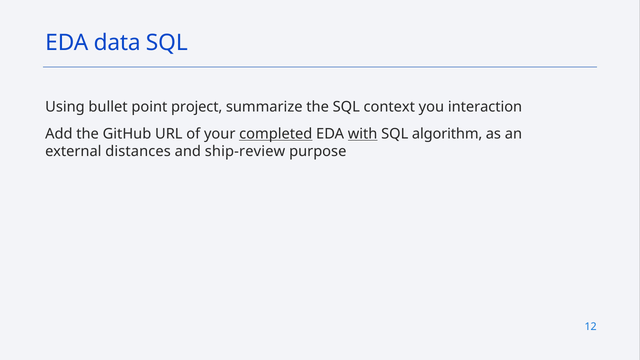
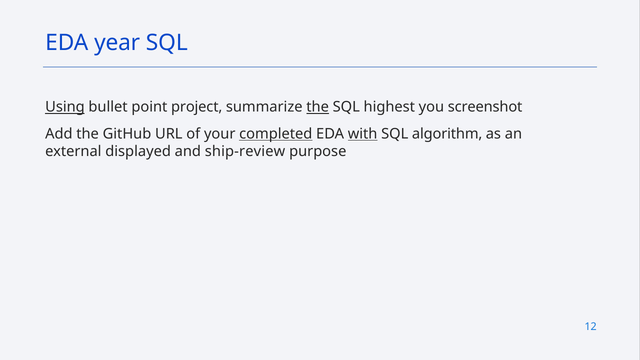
data: data -> year (117, 43)
Using underline: none -> present (65, 107)
the underline: none -> present (318, 107)
context: context -> highest (389, 107)
interaction: interaction -> screenshot (485, 107)
distances: distances -> displayed (138, 152)
